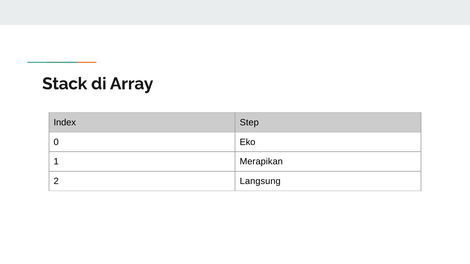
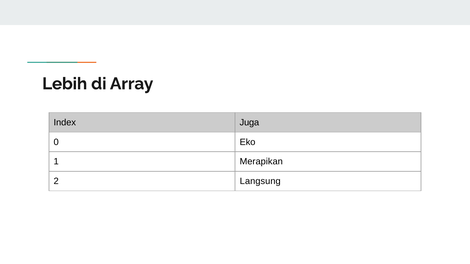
Stack: Stack -> Lebih (65, 84)
Step: Step -> Juga (249, 123)
